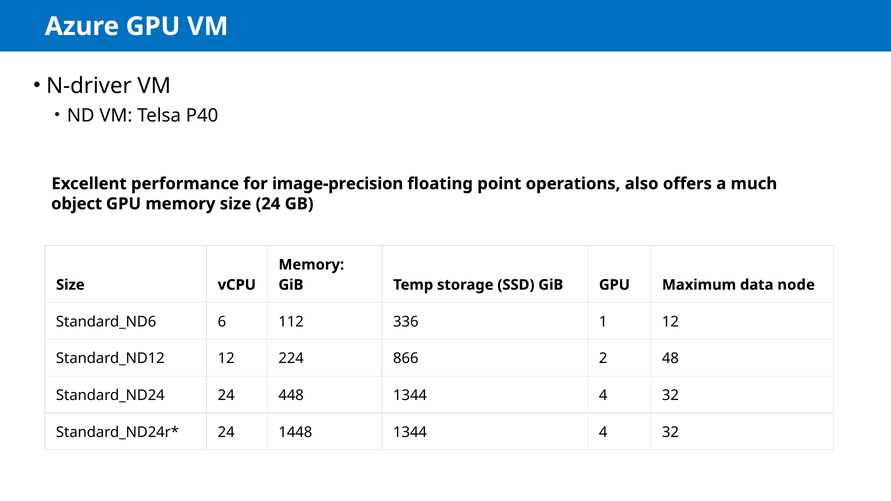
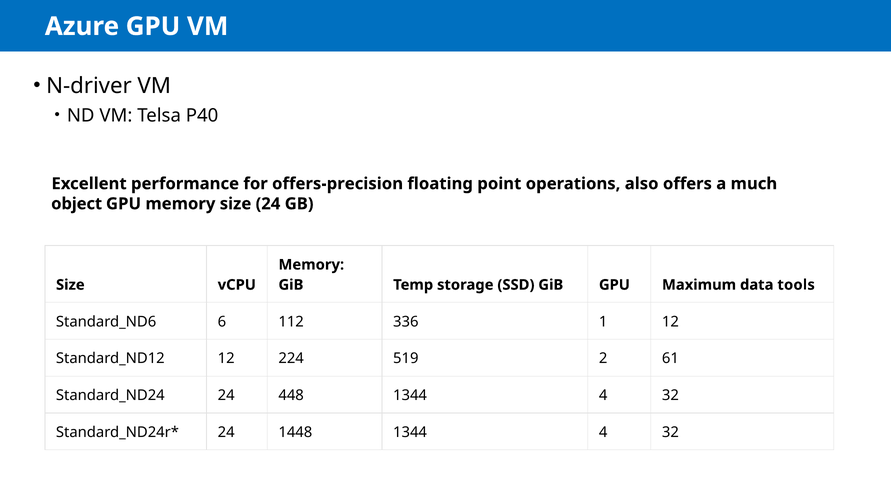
image-precision: image-precision -> offers-precision (338, 184)
node: node -> tools (796, 285)
866: 866 -> 519 (406, 359)
48: 48 -> 61 (670, 359)
